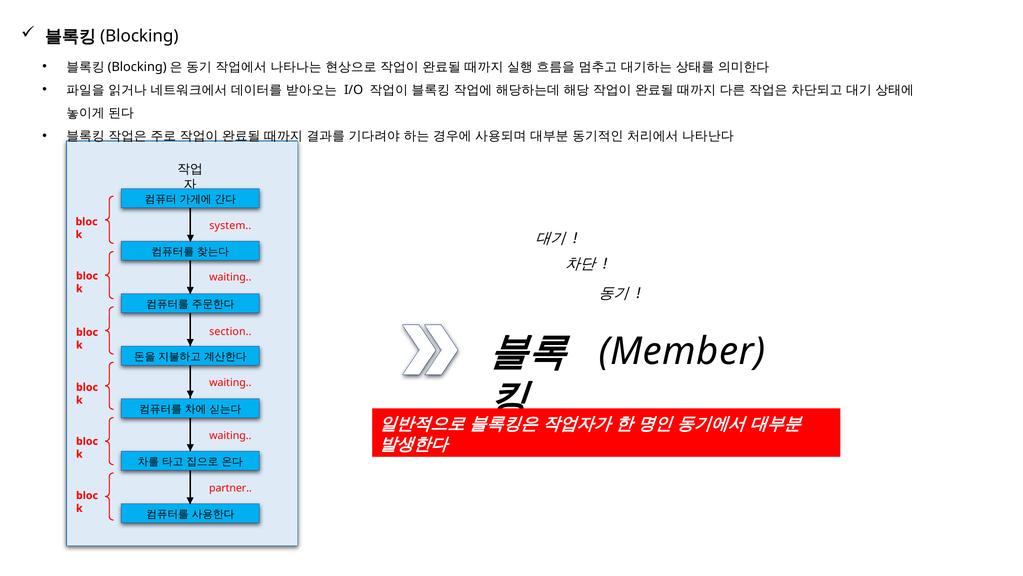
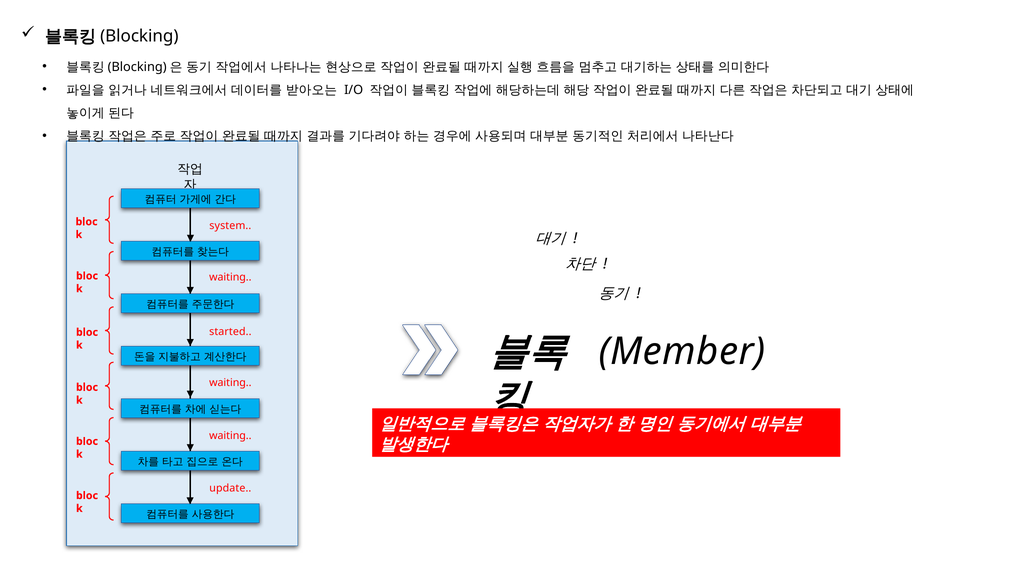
section: section -> started (230, 332)
partner: partner -> update (230, 488)
